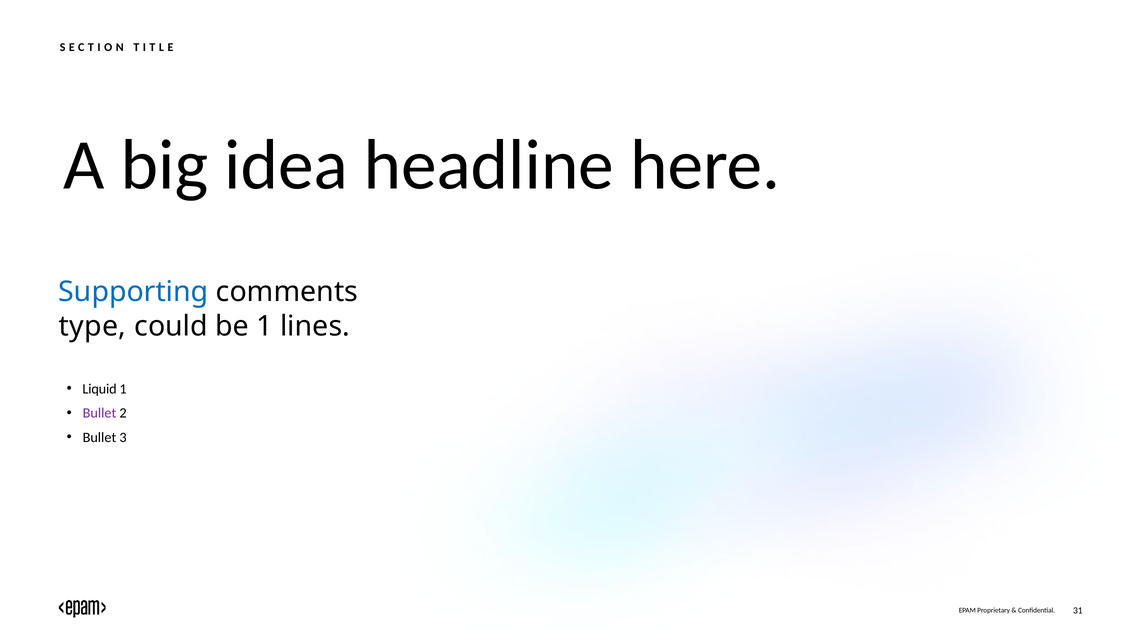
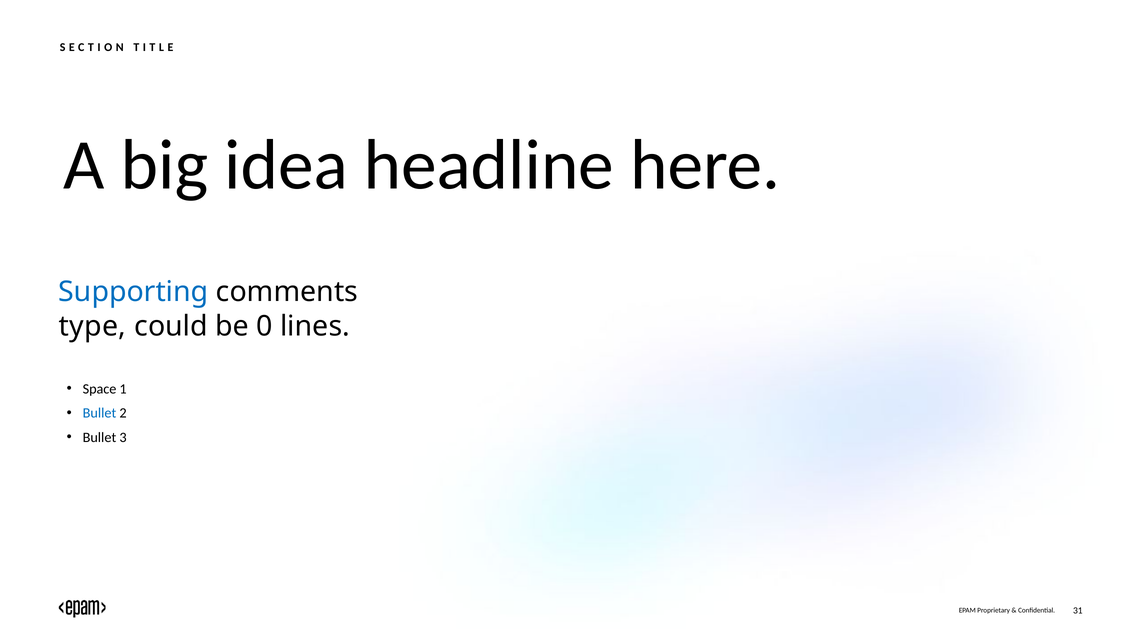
be 1: 1 -> 0 (265, 326)
Liquid: Liquid -> Space (100, 389)
Bullet colour: purple -> blue (100, 413)
